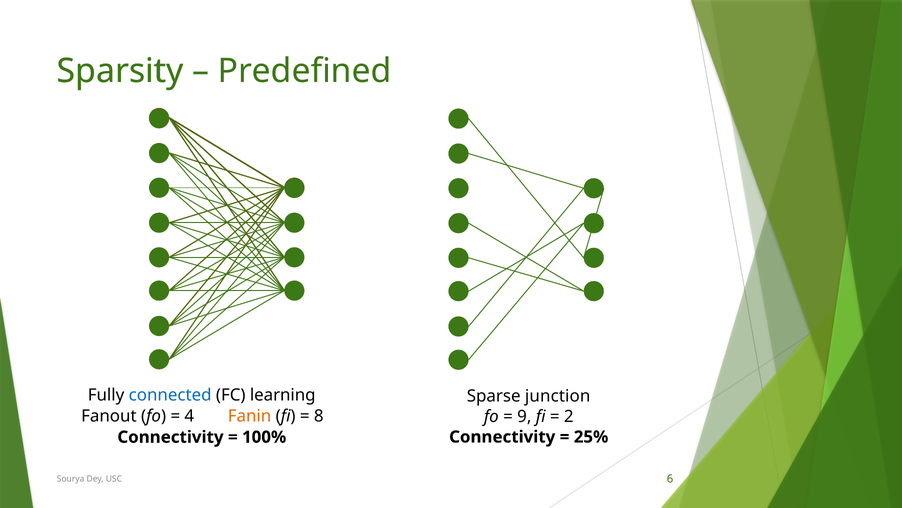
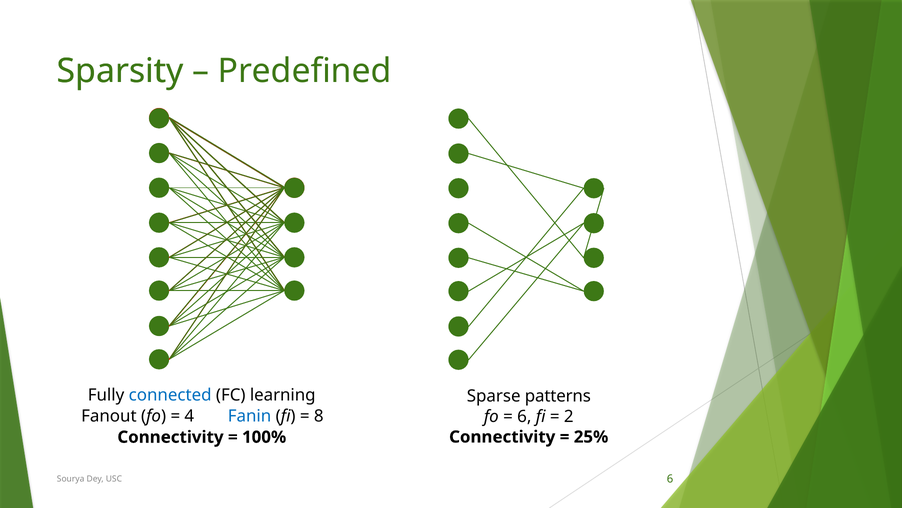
junction: junction -> patterns (558, 396)
Fanin colour: orange -> blue (250, 416)
9: 9 -> 6 (524, 416)
